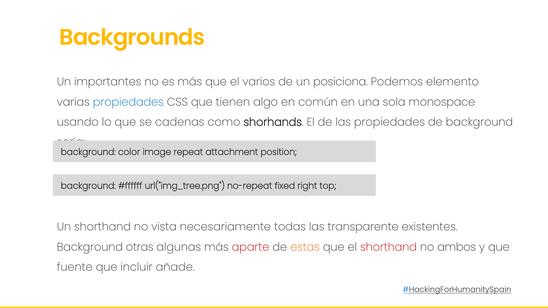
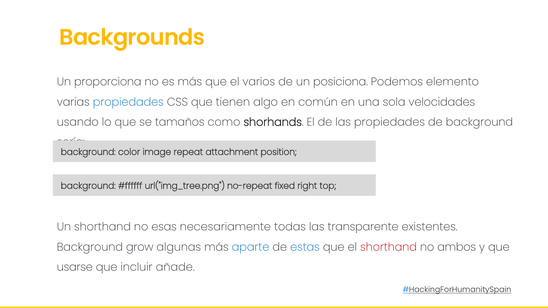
importantes: importantes -> proporciona (108, 82)
monospace: monospace -> velocidades (442, 102)
cadenas: cadenas -> tamaños (180, 122)
vista: vista -> esas (164, 227)
otras: otras -> grow (140, 247)
aparte colour: red -> blue (251, 247)
estas colour: orange -> blue (305, 247)
fuente: fuente -> usarse (75, 267)
